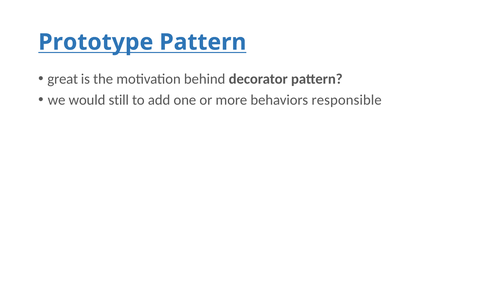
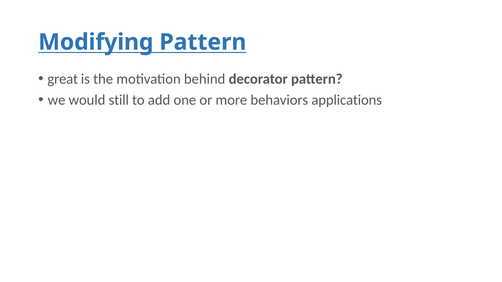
Prototype: Prototype -> Modifying (96, 42)
responsible: responsible -> applications (347, 100)
